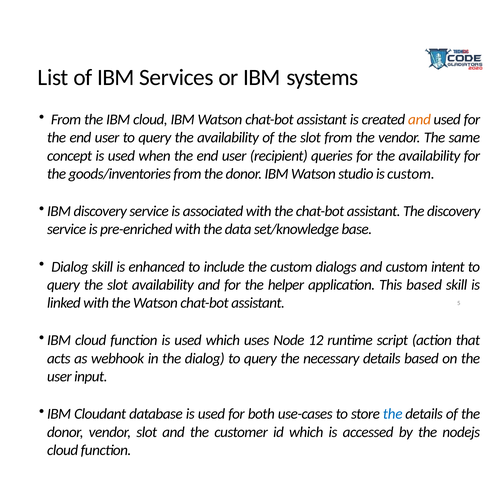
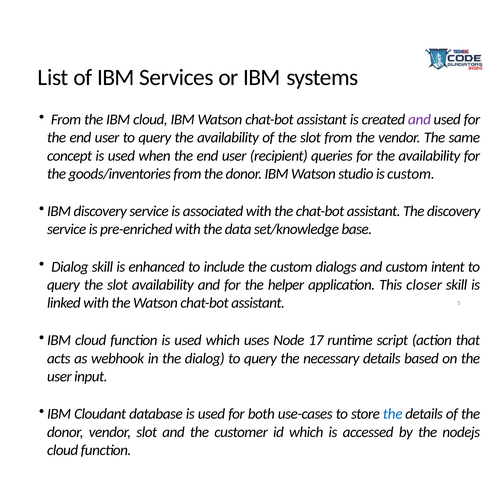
and colour: orange -> purple (419, 120)
This based: based -> closer (424, 285)
12: 12 -> 17 (316, 340)
